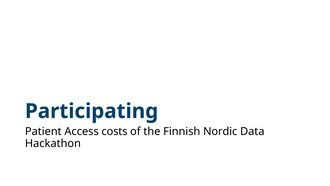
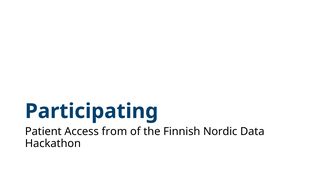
costs: costs -> from (114, 131)
